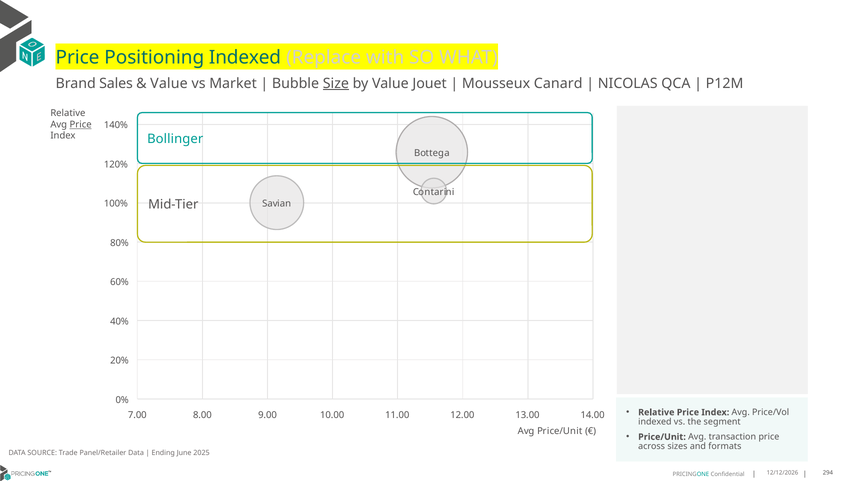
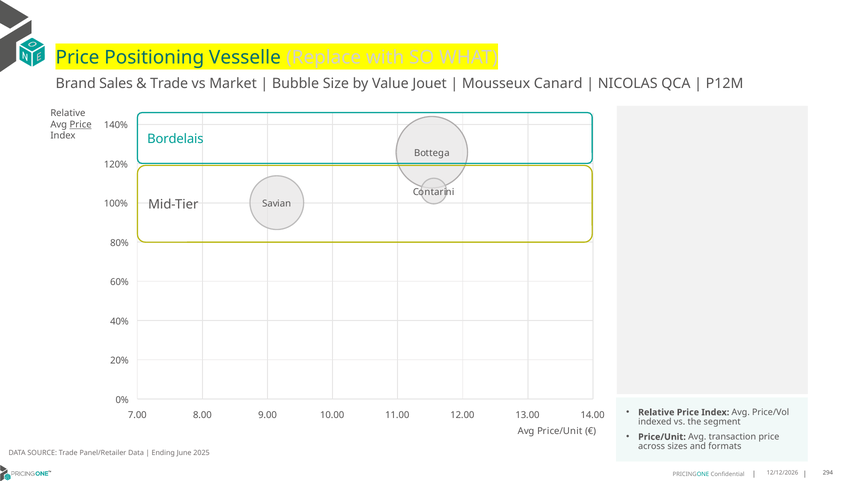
Positioning Indexed: Indexed -> Vesselle (245, 57)
Value: Value -> Trade (169, 83)
Size underline: present -> none (336, 83)
Bollinger: Bollinger -> Bordelais (175, 139)
